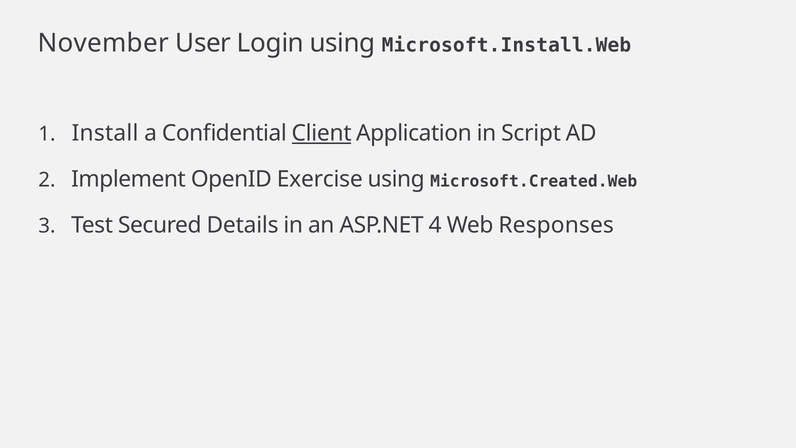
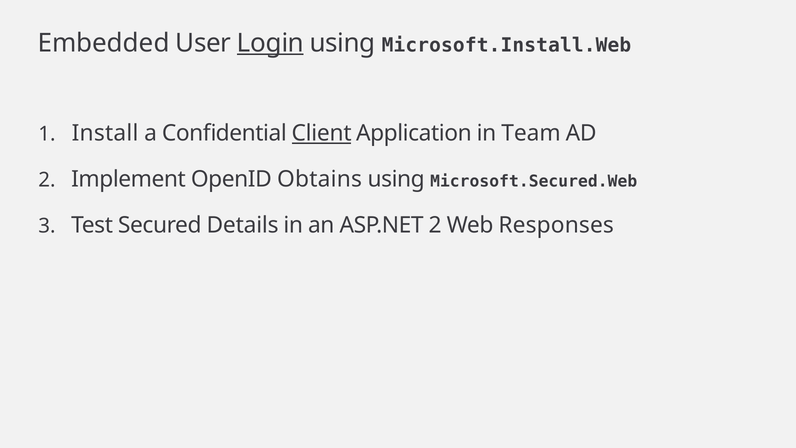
November: November -> Embedded (104, 43)
Login underline: none -> present (270, 43)
Script: Script -> Team (531, 133)
Exercise: Exercise -> Obtains (320, 179)
Microsoft.Created.Web: Microsoft.Created.Web -> Microsoft.Secured.Web (534, 181)
ASP.NET 4: 4 -> 2 (435, 225)
